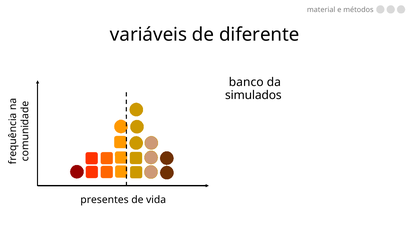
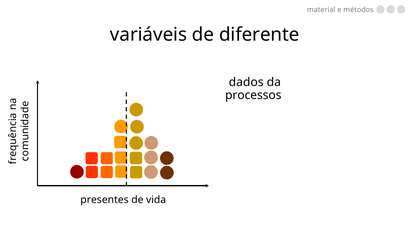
banco: banco -> dados (246, 82)
simulados: simulados -> processos (253, 95)
